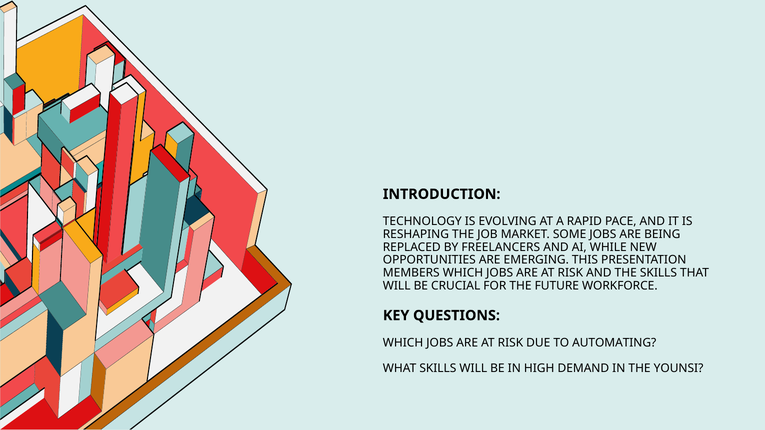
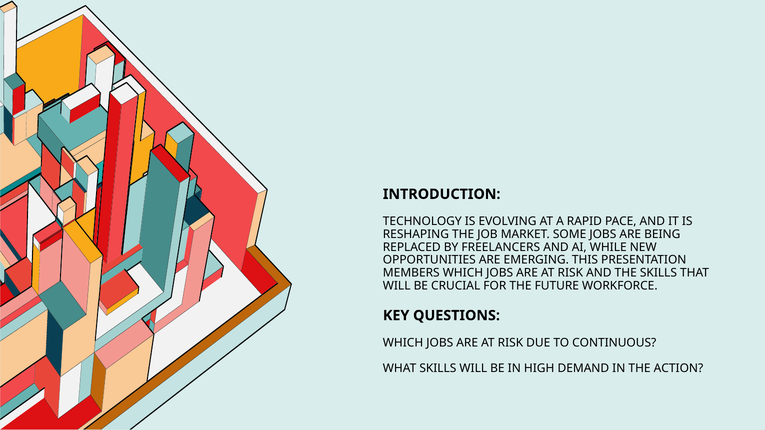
AUTOMATING: AUTOMATING -> CONTINUOUS (614, 343)
YOUNSI: YOUNSI -> ACTION (678, 369)
